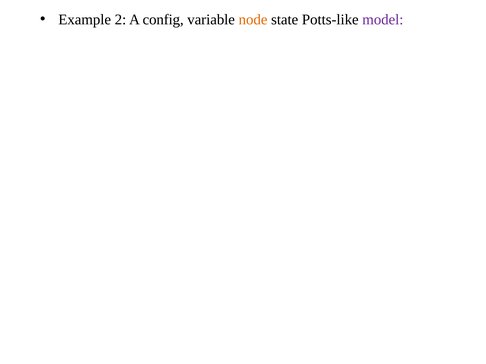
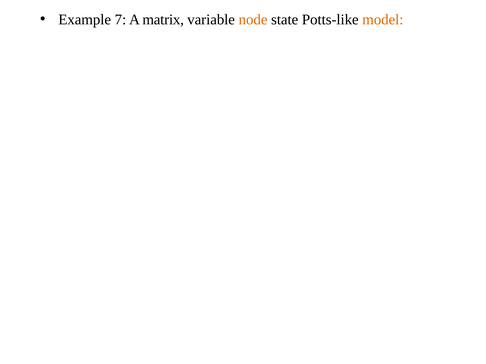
2: 2 -> 7 (120, 19)
config: config -> matrix (163, 19)
model colour: purple -> orange (383, 19)
